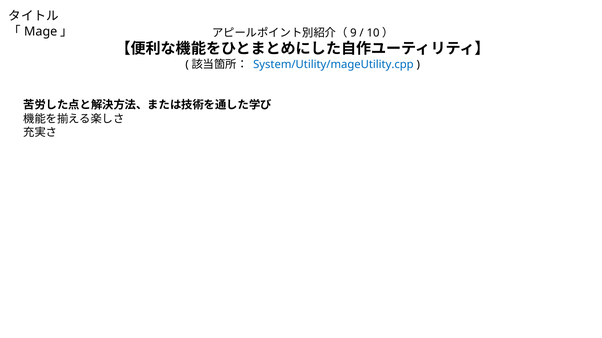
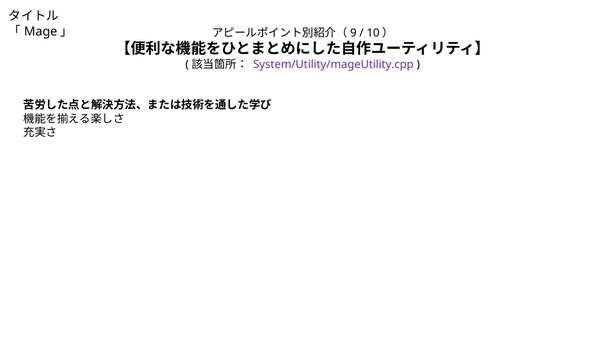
System/Utility/mageUtility.cpp colour: blue -> purple (333, 64)
